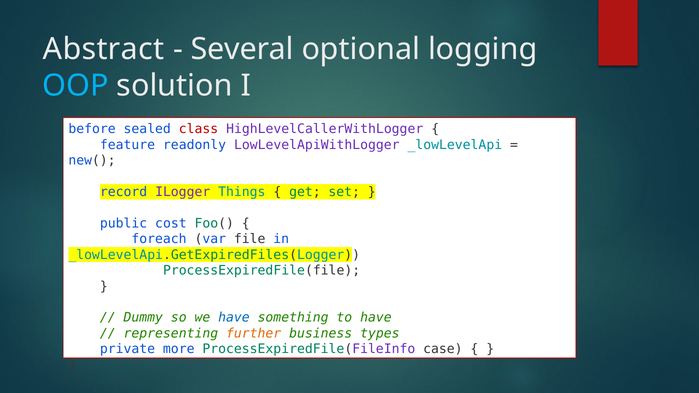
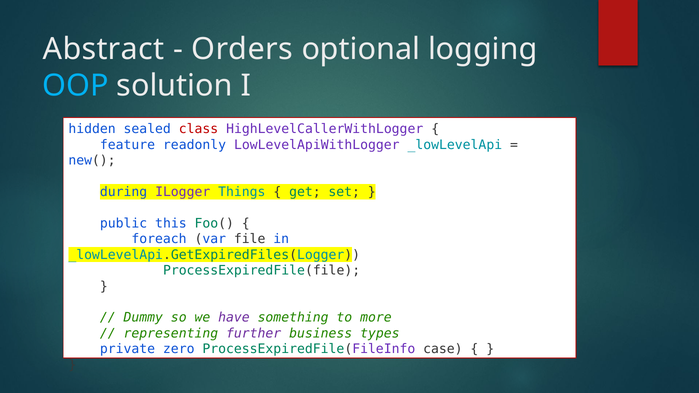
Several: Several -> Orders (242, 49)
before: before -> hidden (92, 129)
record: record -> during (124, 192)
cost: cost -> this (171, 223)
have colour: blue -> purple (234, 318)
to have: have -> more (376, 318)
further colour: orange -> purple (254, 334)
more: more -> zero (179, 349)
